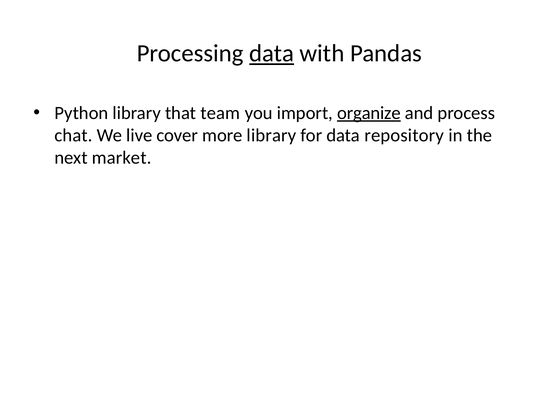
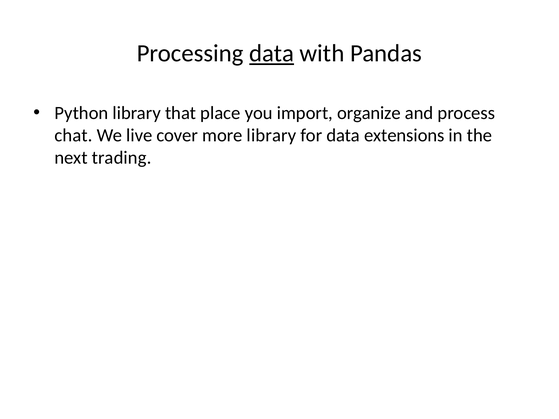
team: team -> place (220, 113)
organize underline: present -> none (369, 113)
repository: repository -> extensions (404, 135)
market: market -> trading (122, 158)
